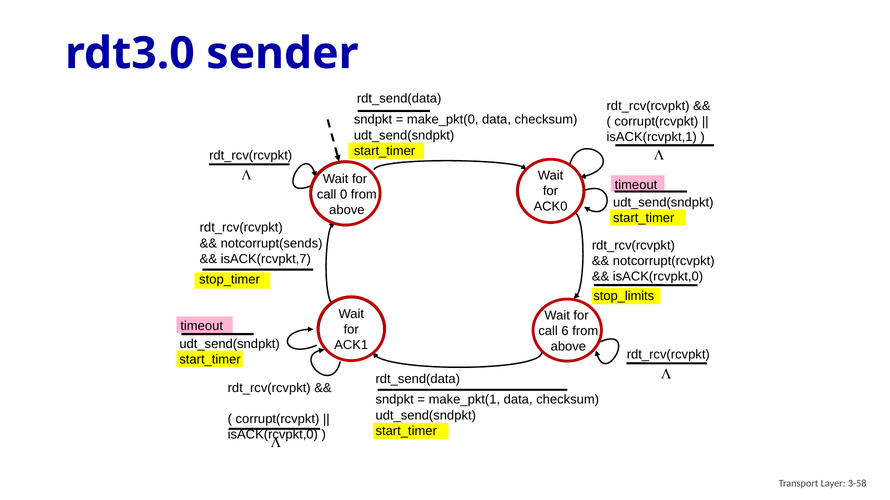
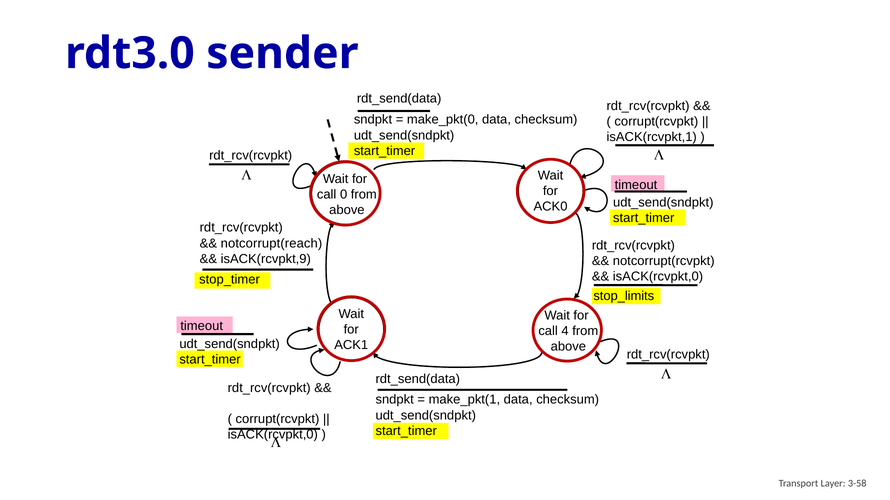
notcorrupt(sends: notcorrupt(sends -> notcorrupt(reach (271, 244)
isACK(rcvpkt,7: isACK(rcvpkt,7 -> isACK(rcvpkt,9 (266, 259)
6: 6 -> 4 (565, 331)
